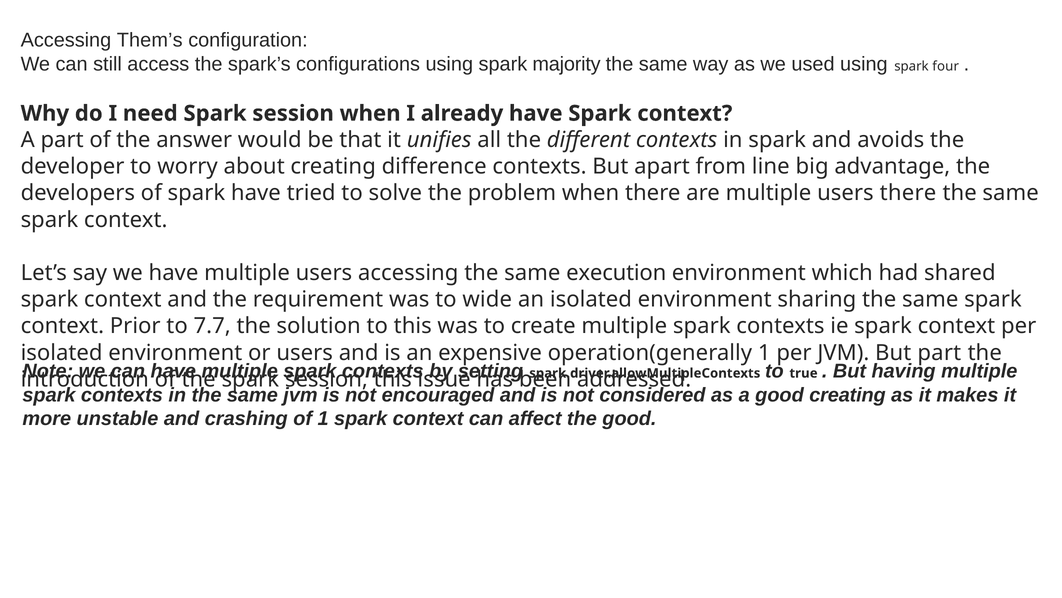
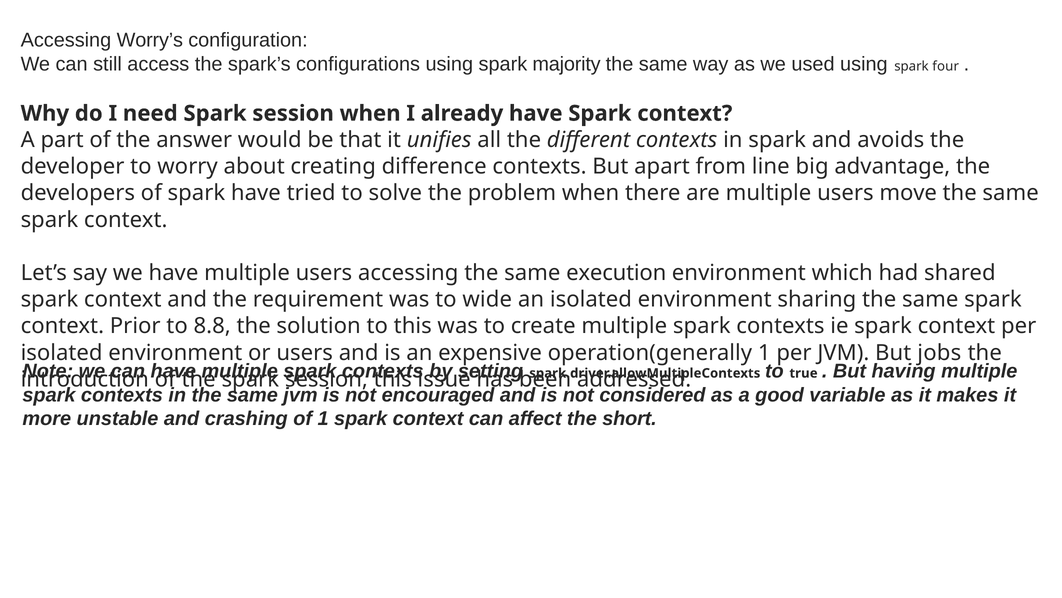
Them’s: Them’s -> Worry’s (150, 40)
users there: there -> move (908, 193)
7.7: 7.7 -> 8.8 (212, 326)
But part: part -> jobs (939, 352)
good creating: creating -> variable (847, 395)
the good: good -> short (630, 418)
